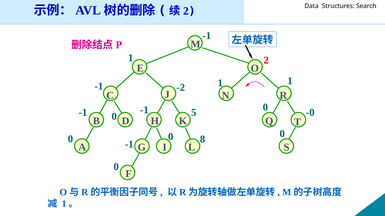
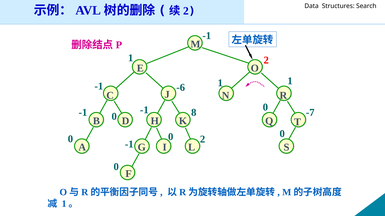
-2: -2 -> -6 (181, 88)
5: 5 -> 8 (194, 113)
-0: -0 -> -7 (310, 113)
0 8: 8 -> 2 (203, 139)
